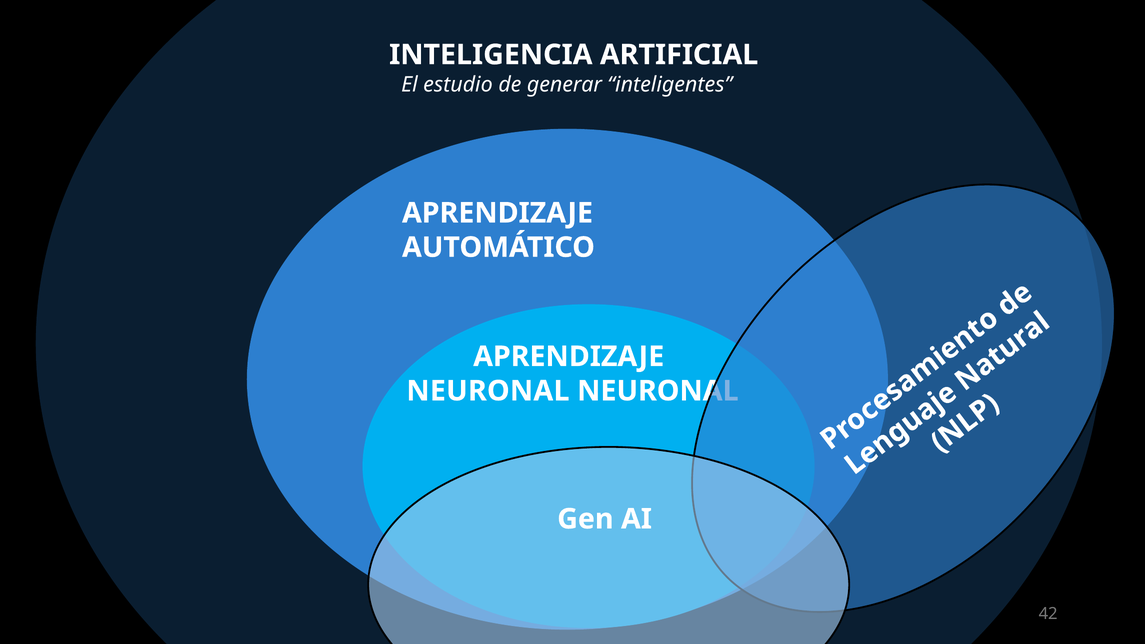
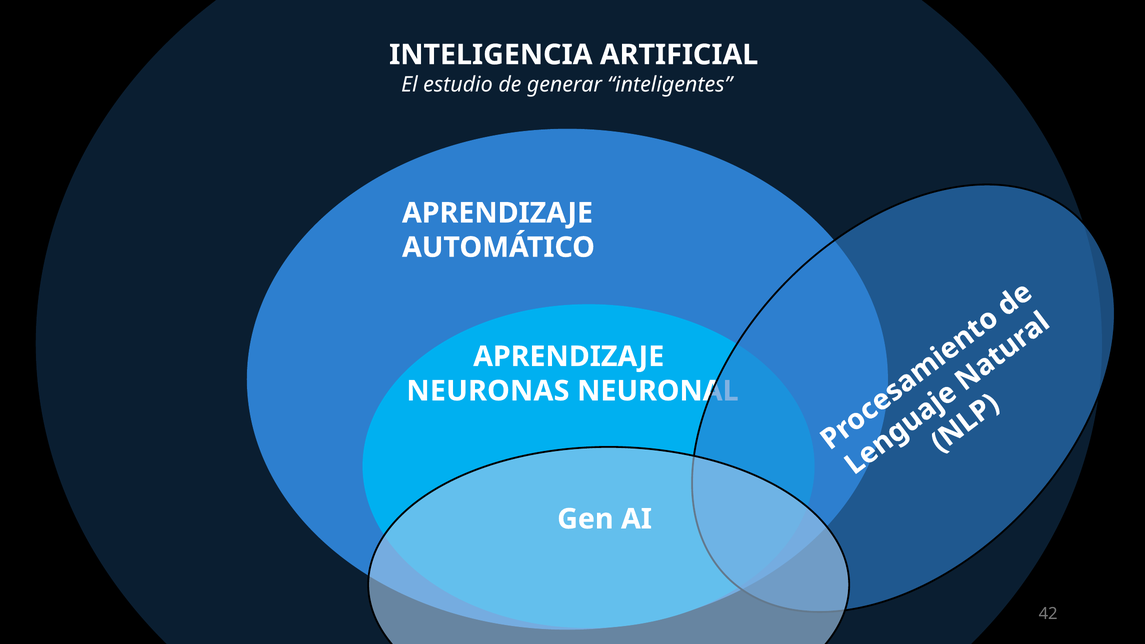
NEURONAL: NEURONAL -> NEURONAS (488, 391)
